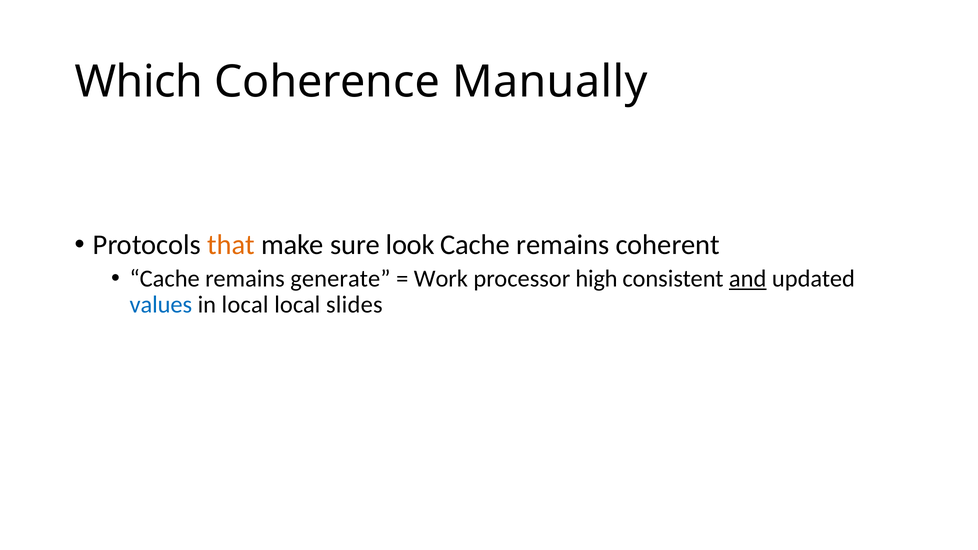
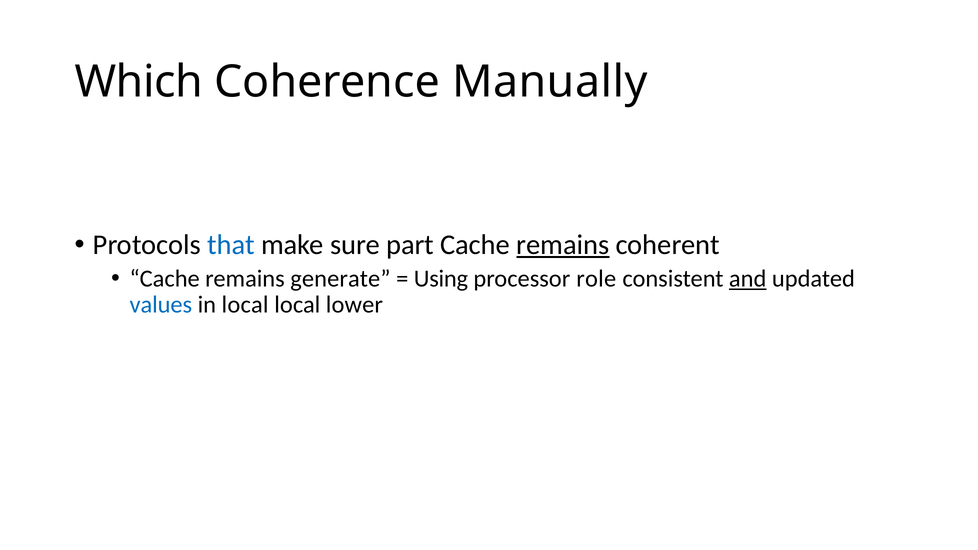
that colour: orange -> blue (231, 245)
look: look -> part (410, 245)
remains underline: none -> present (563, 245)
Work: Work -> Using (441, 279)
high: high -> role (596, 279)
slides: slides -> lower (354, 305)
